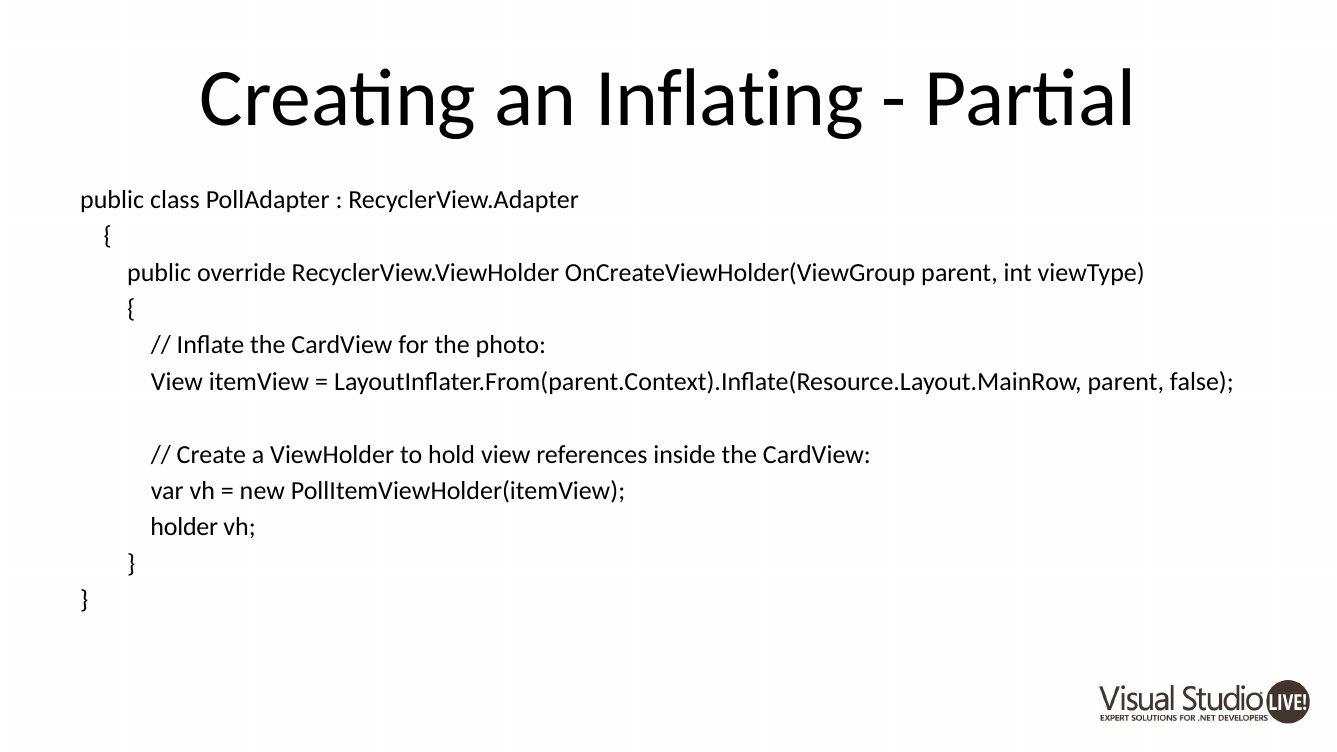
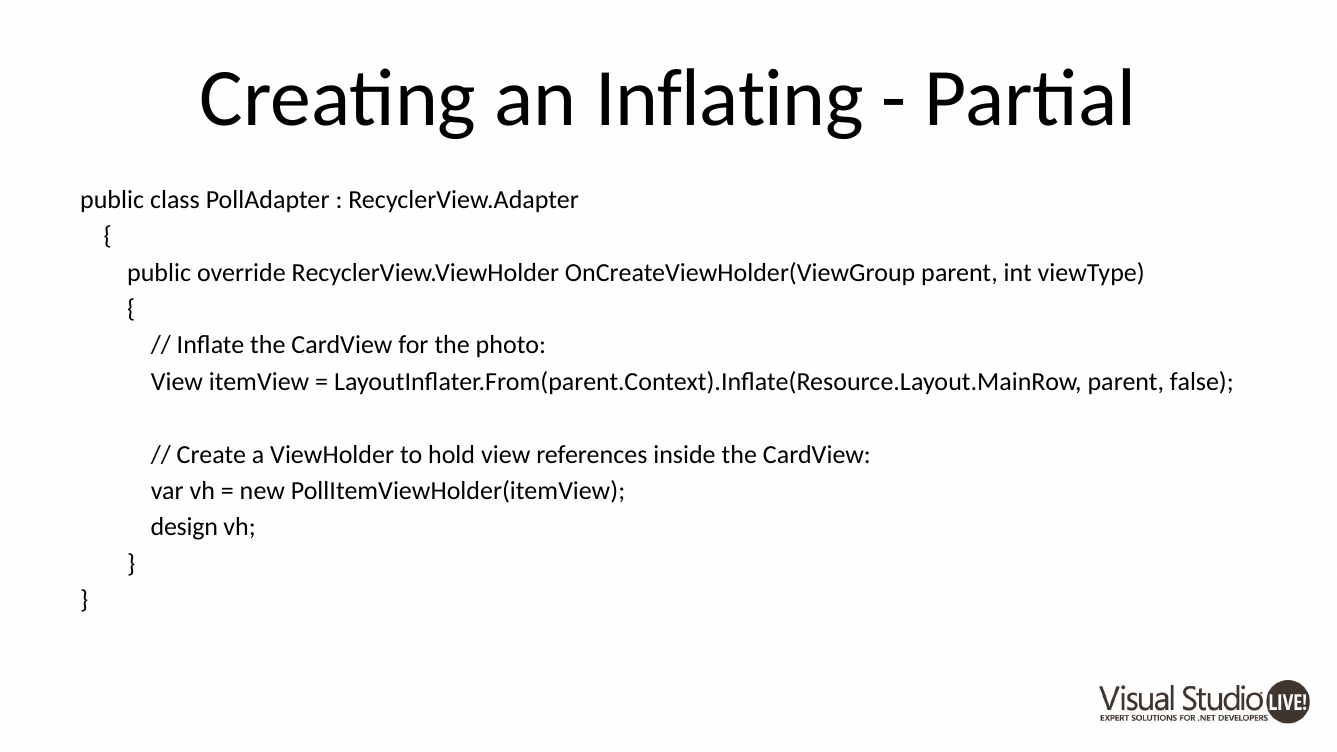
holder: holder -> design (184, 527)
